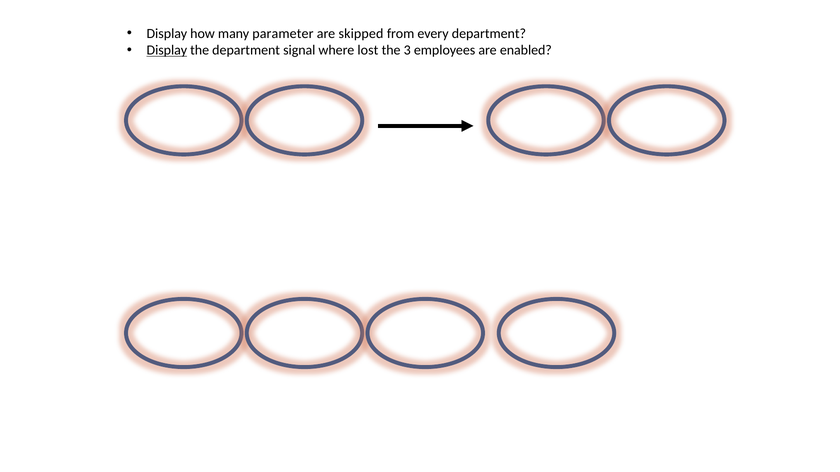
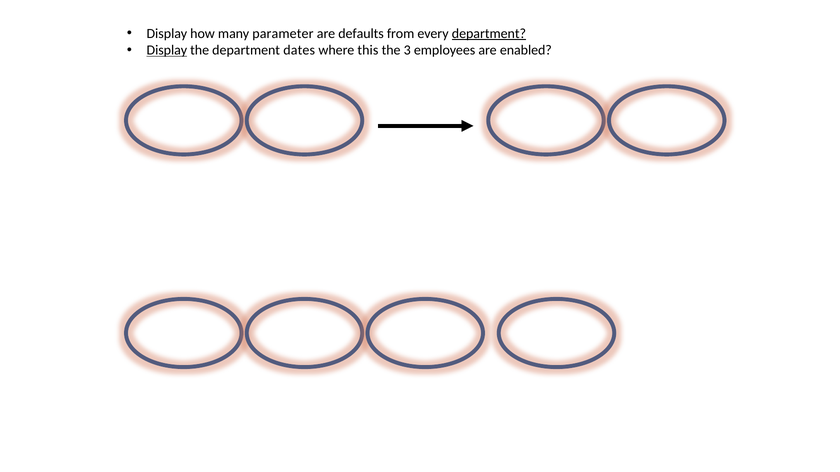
skipped: skipped -> defaults (361, 33)
department underline: none -> present (489, 33)
signal: signal -> dates (299, 50)
lost: lost -> this (368, 50)
